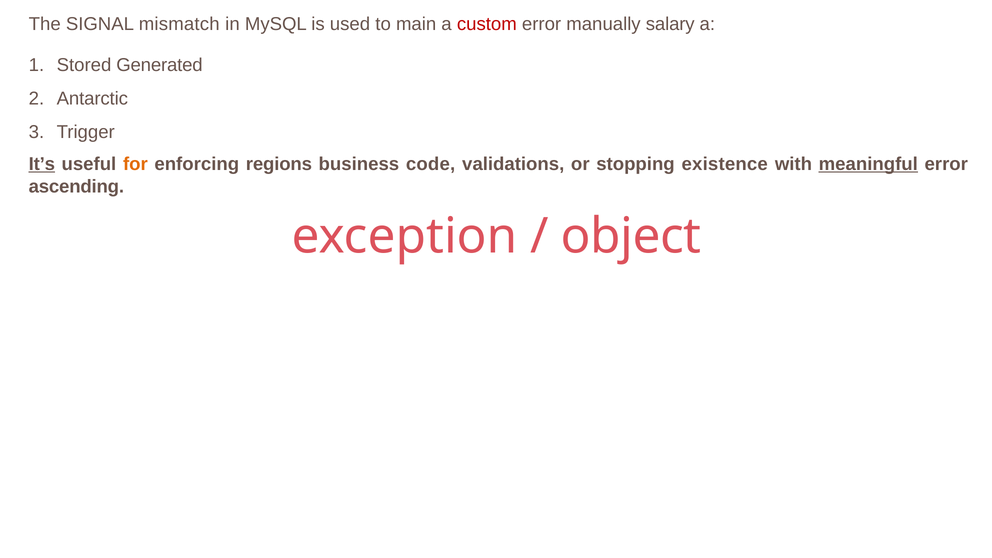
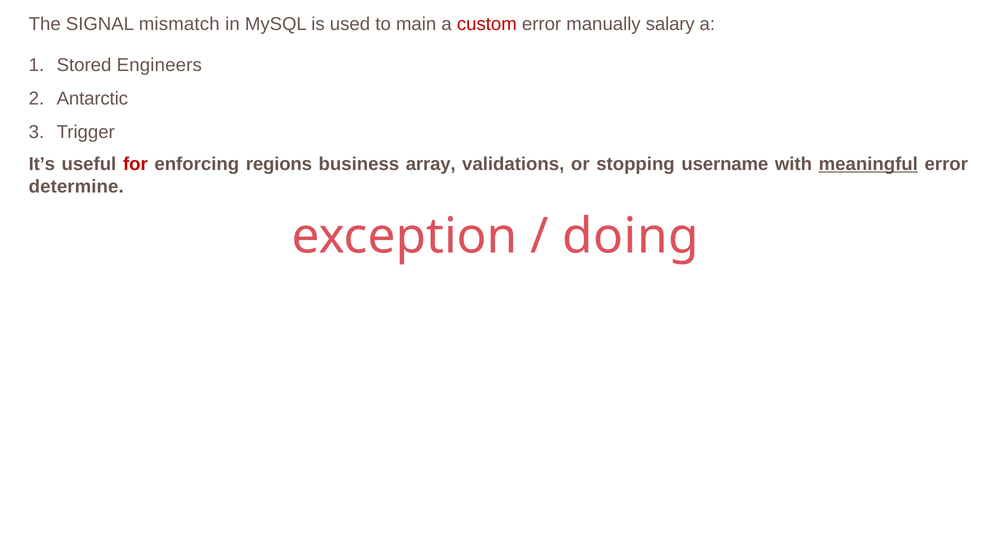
Generated: Generated -> Engineers (159, 65)
It’s underline: present -> none (42, 164)
for colour: orange -> red (135, 164)
code: code -> array (431, 164)
existence: existence -> username (725, 164)
ascending: ascending -> determine (76, 187)
object: object -> doing (631, 236)
